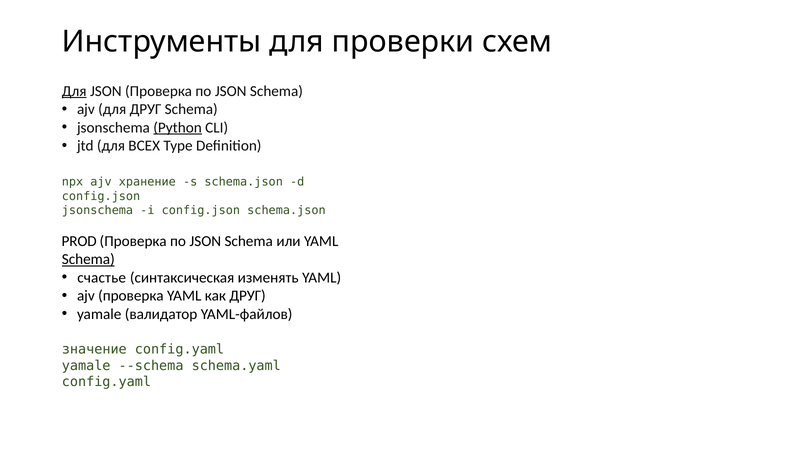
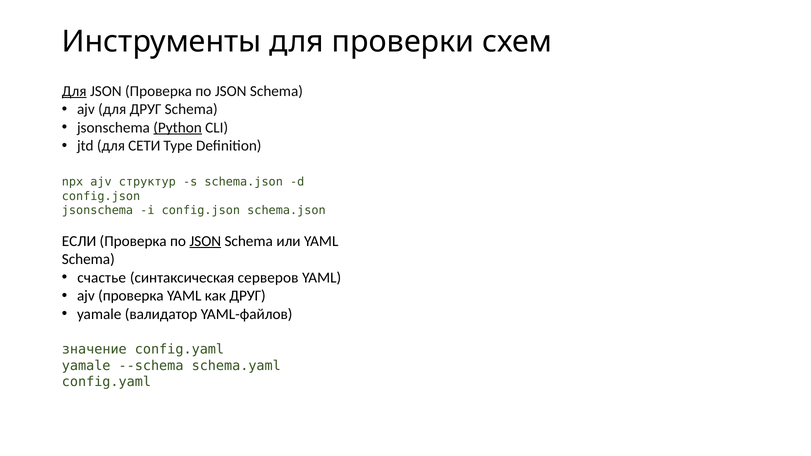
ВСЕХ: ВСЕХ -> СЕТИ (144, 146)
хранение: хранение -> структур (147, 182)
PROD: PROD -> ЕСЛИ (79, 241)
JSON underline: none -> present (205, 241)
Schema underline: present -> none (88, 259)
изменять: изменять -> серверов (268, 278)
